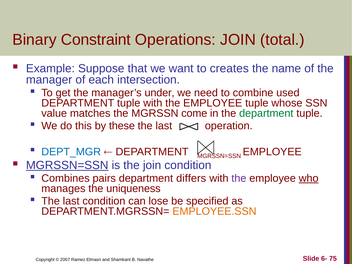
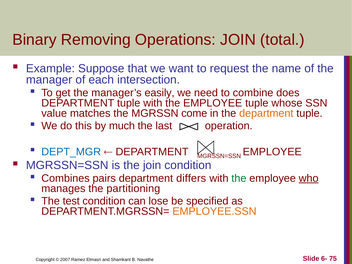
Constraint: Constraint -> Removing (96, 40)
creates: creates -> request (229, 68)
under: under -> easily (160, 93)
used: used -> does (288, 93)
department colour: green -> orange (266, 113)
these: these -> much (122, 126)
MGRSSN=SSN underline: present -> none (67, 165)
the colour: purple -> green (239, 178)
uniqueness: uniqueness -> partitioning (133, 189)
last: last -> test (71, 201)
